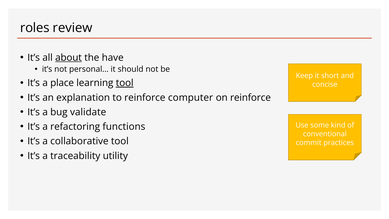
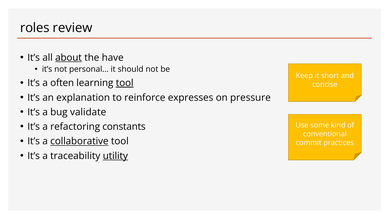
place: place -> often (62, 83)
computer: computer -> expresses (191, 97)
on reinforce: reinforce -> pressure (250, 97)
functions: functions -> constants (124, 127)
collaborative underline: none -> present (79, 141)
utility underline: none -> present (115, 156)
